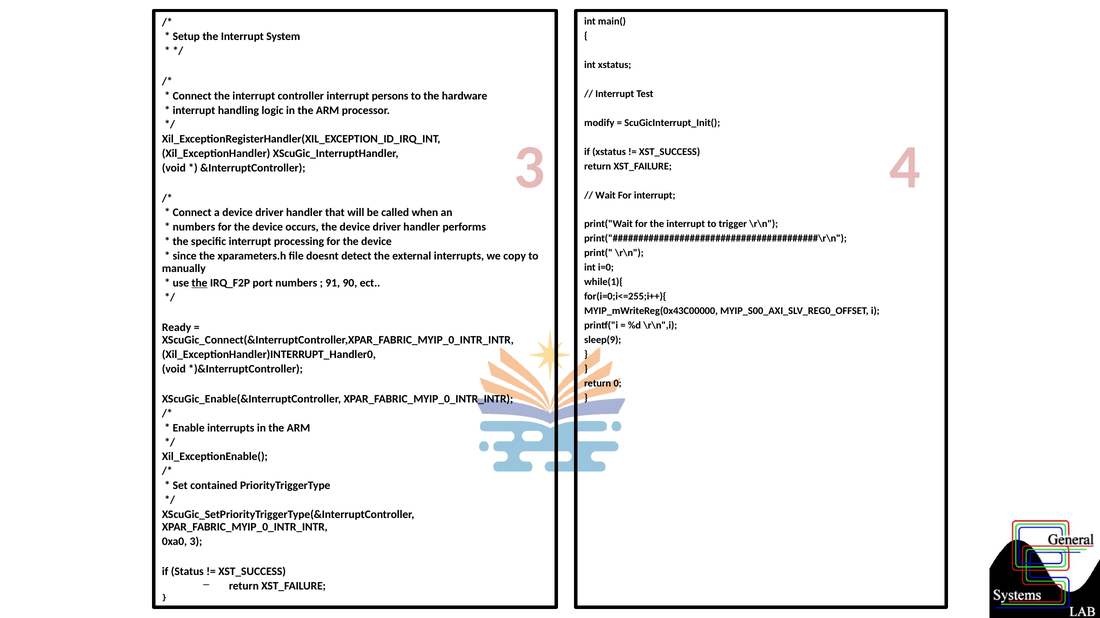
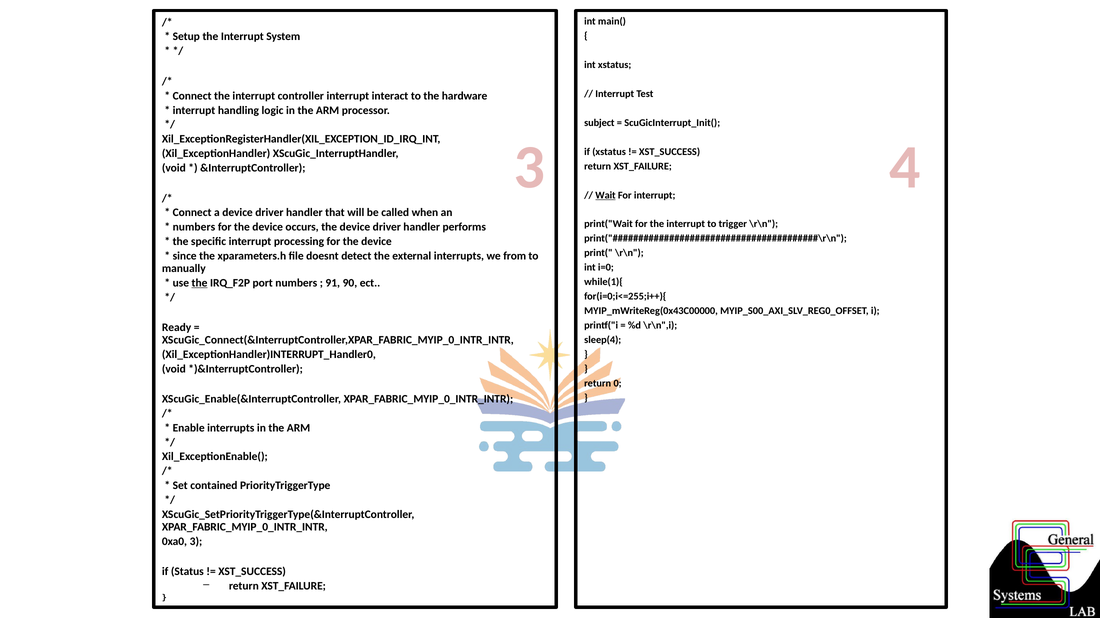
persons: persons -> interact (390, 96)
modify: modify -> subject (599, 123)
Wait underline: none -> present (606, 195)
copy: copy -> from (515, 256)
sleep(9: sleep(9 -> sleep(4 (603, 340)
